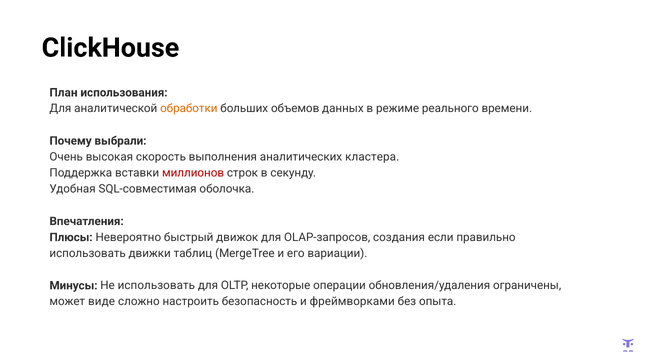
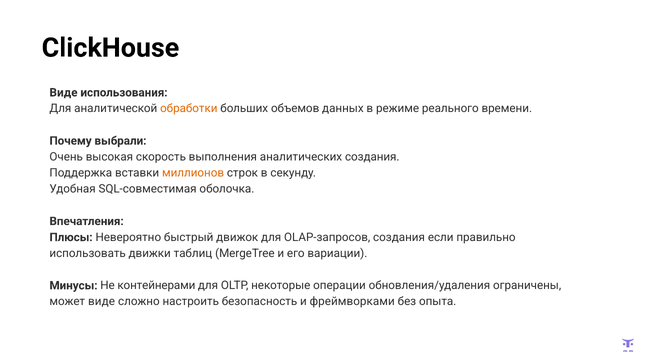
План: План -> Виде (64, 92)
аналитических кластера: кластера -> создания (372, 157)
миллионов colour: red -> orange (193, 173)
Не использовать: использовать -> контейнерами (156, 285)
